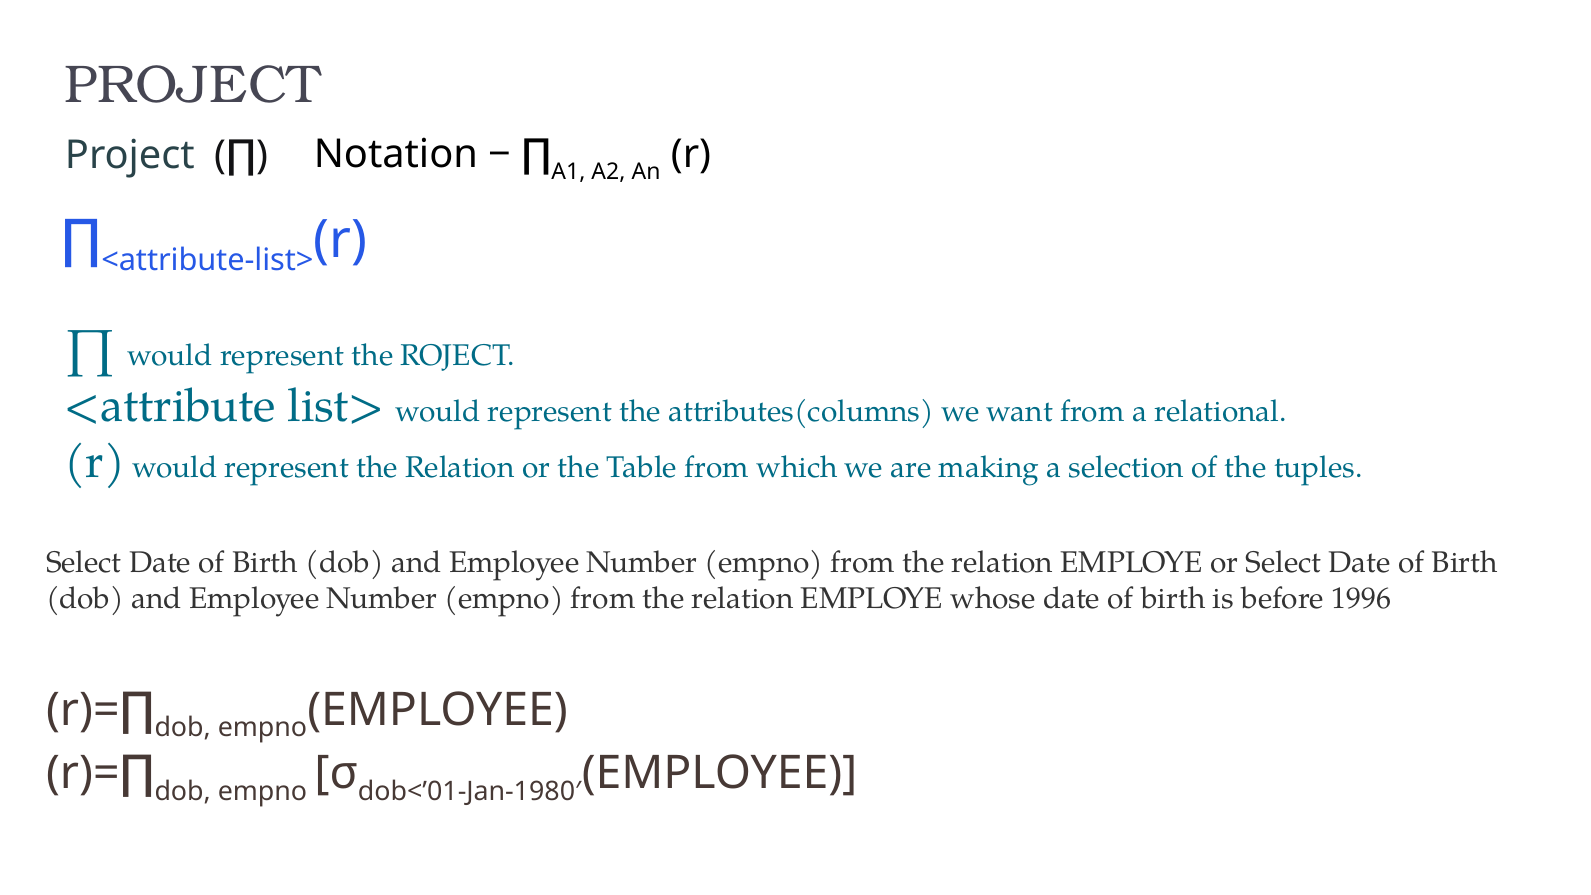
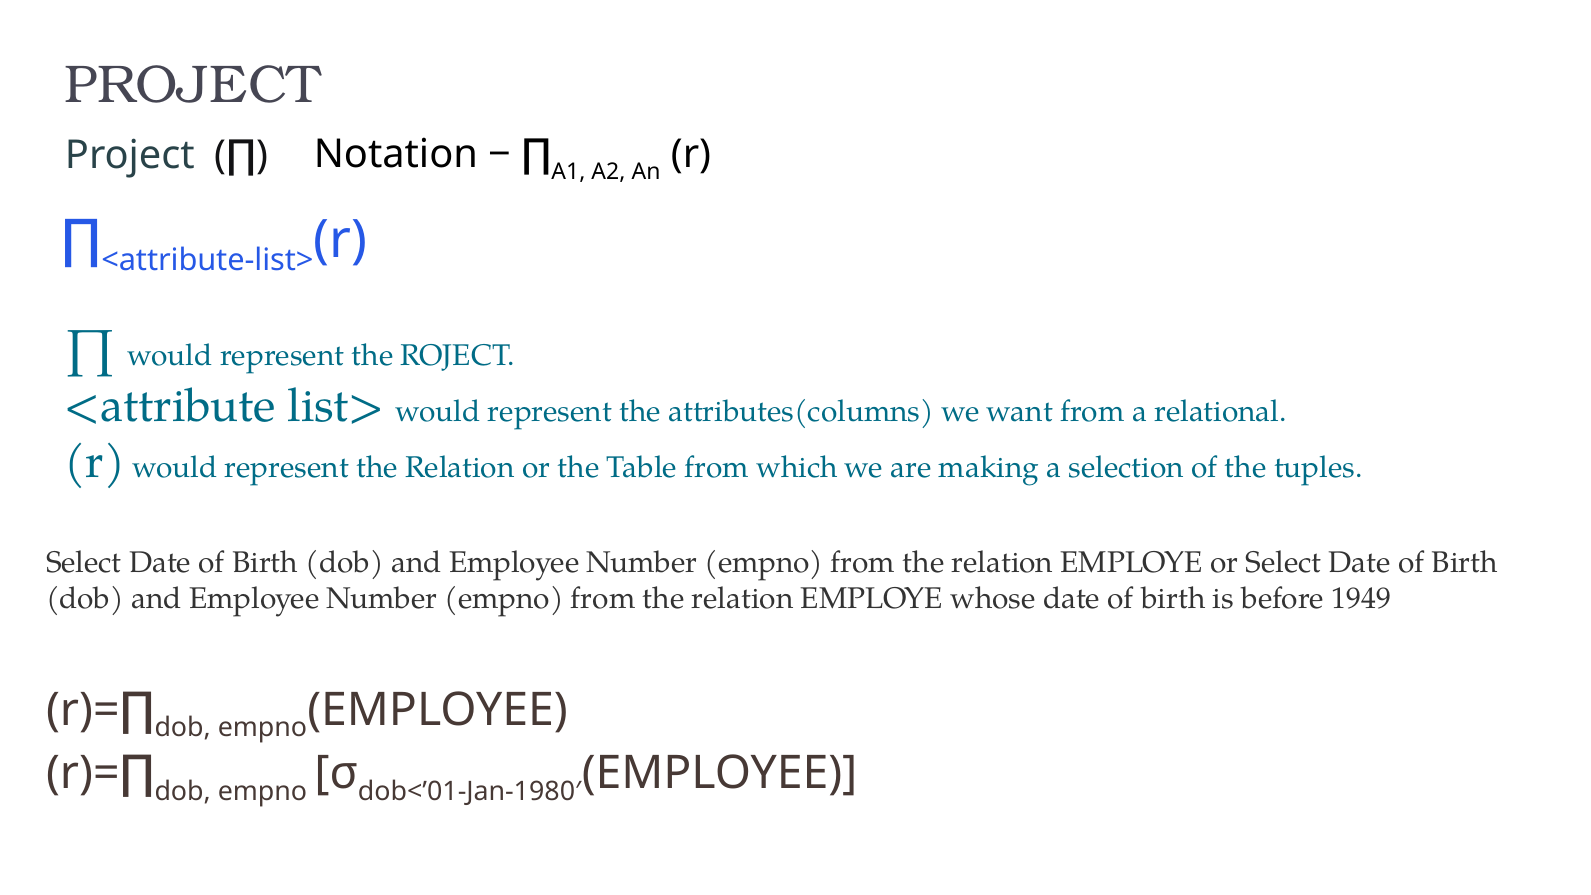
1996: 1996 -> 1949 (1361, 599)
